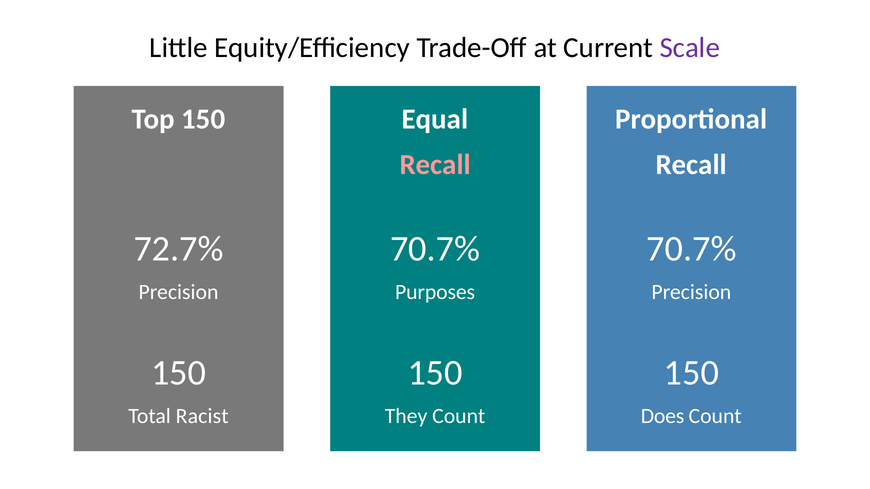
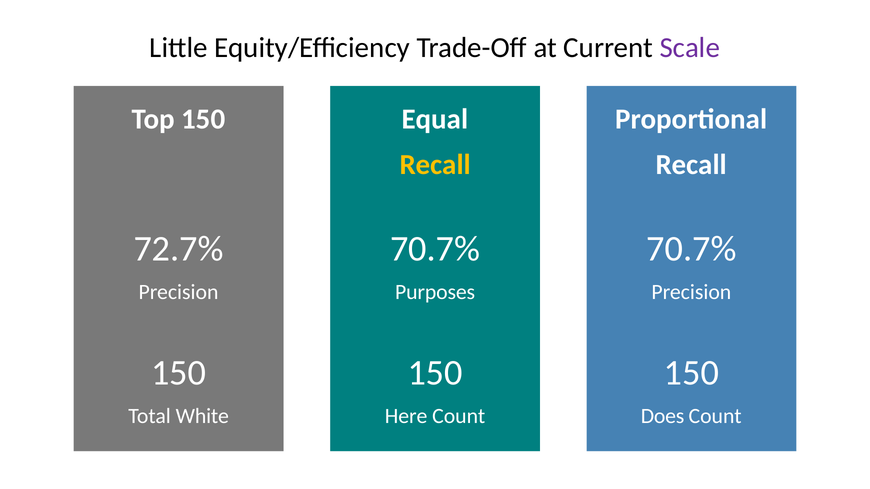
Recall colour: pink -> yellow (435, 165)
Racist: Racist -> White (202, 416)
They: They -> Here (406, 416)
